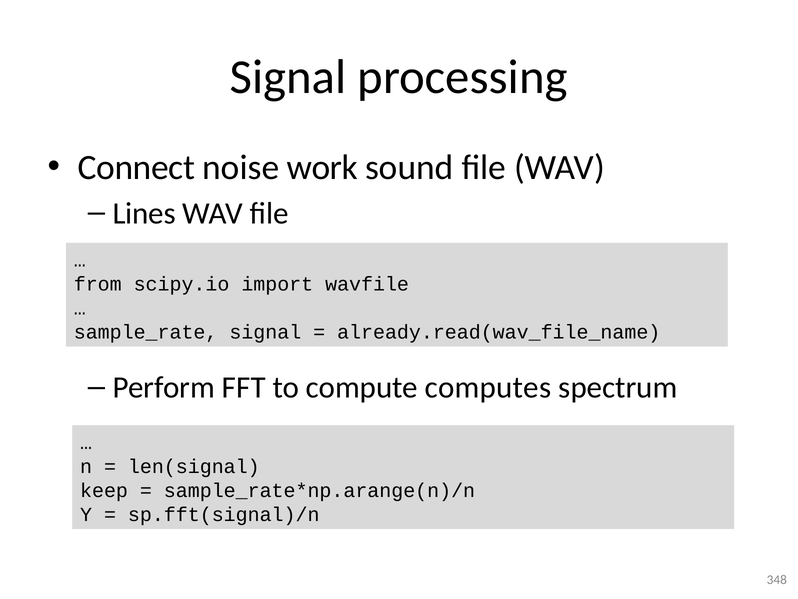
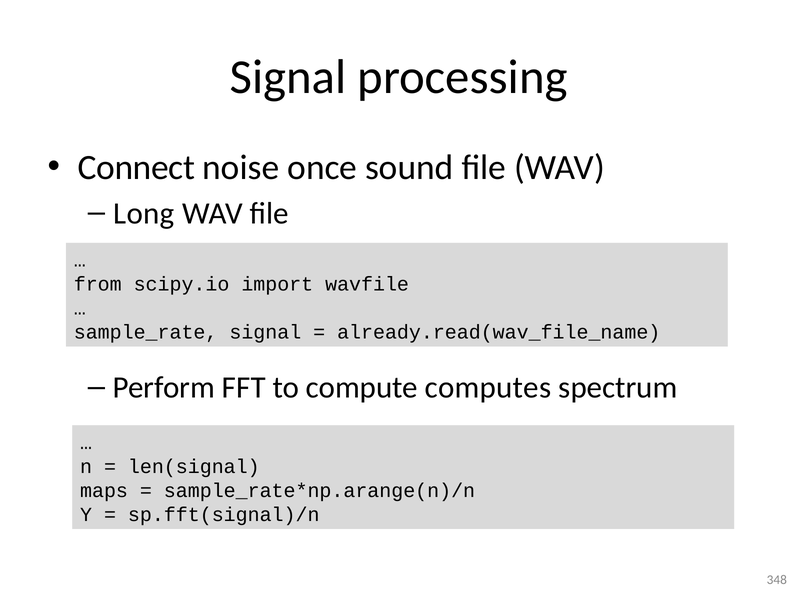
work: work -> once (322, 167)
Lines: Lines -> Long (144, 213)
keep: keep -> maps (104, 490)
